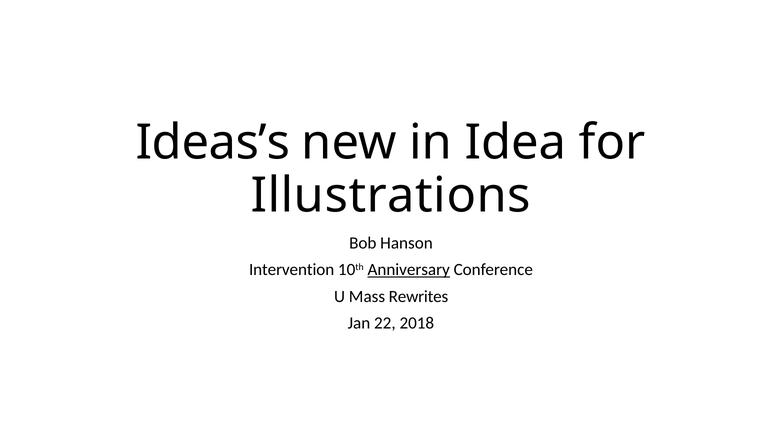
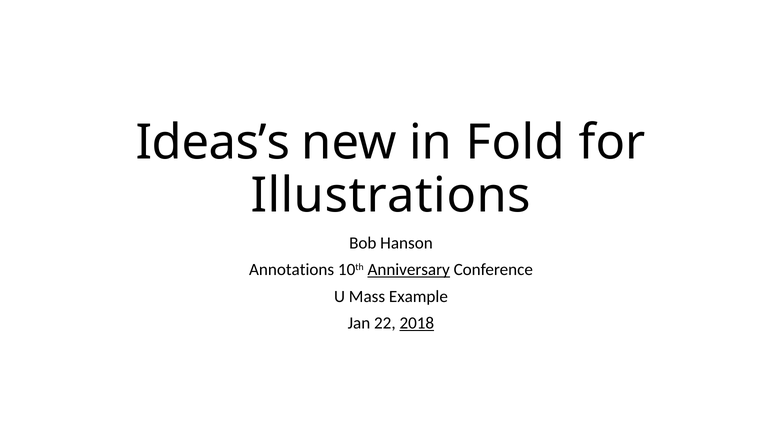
Idea: Idea -> Fold (515, 143)
Intervention: Intervention -> Annotations (292, 270)
Rewrites: Rewrites -> Example (418, 296)
2018 underline: none -> present (417, 323)
